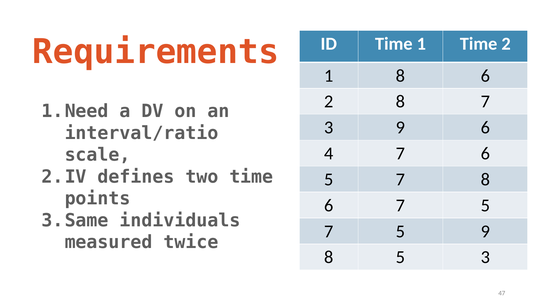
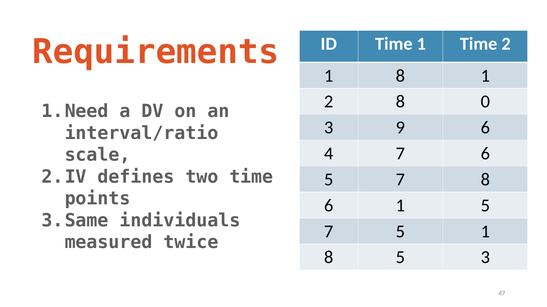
1 8 6: 6 -> 1 (485, 76)
8 7: 7 -> 0 (485, 102)
6 7: 7 -> 1 (401, 206)
5 9: 9 -> 1 (485, 232)
